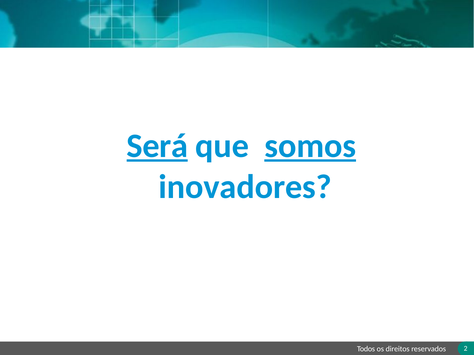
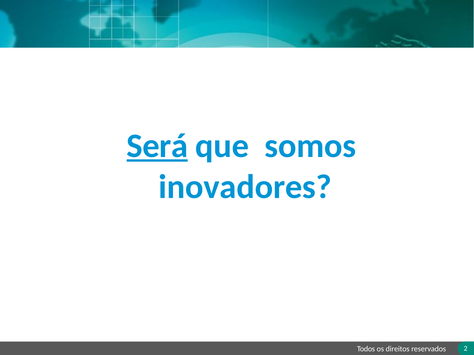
somos underline: present -> none (310, 146)
